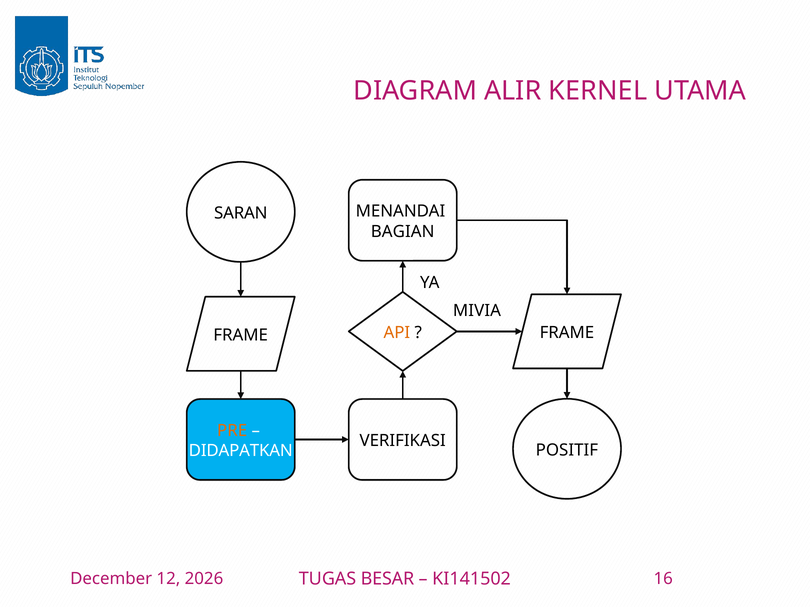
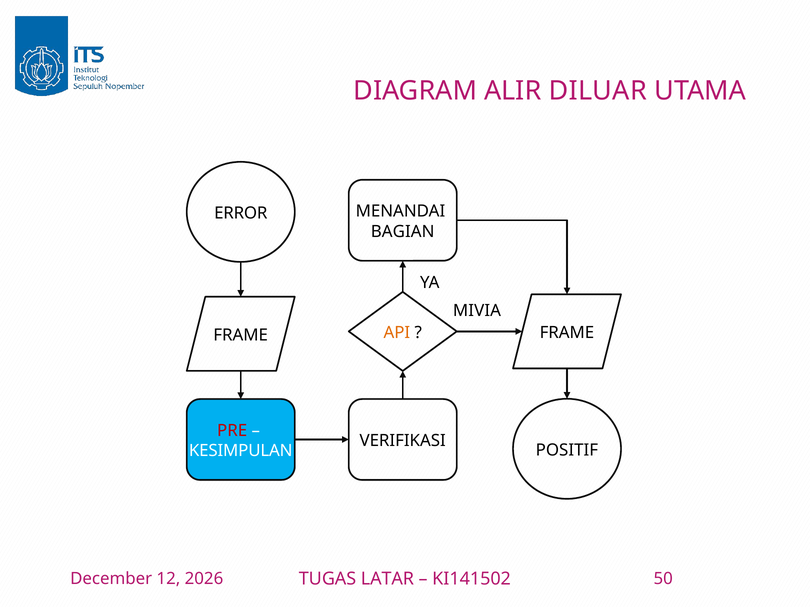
KERNEL: KERNEL -> DILUAR (598, 91)
SARAN: SARAN -> ERROR (241, 213)
PRE colour: orange -> red (232, 431)
DIDAPATKAN: DIDAPATKAN -> KESIMPULAN (241, 451)
BESAR: BESAR -> LATAR (387, 579)
16: 16 -> 50 (663, 579)
